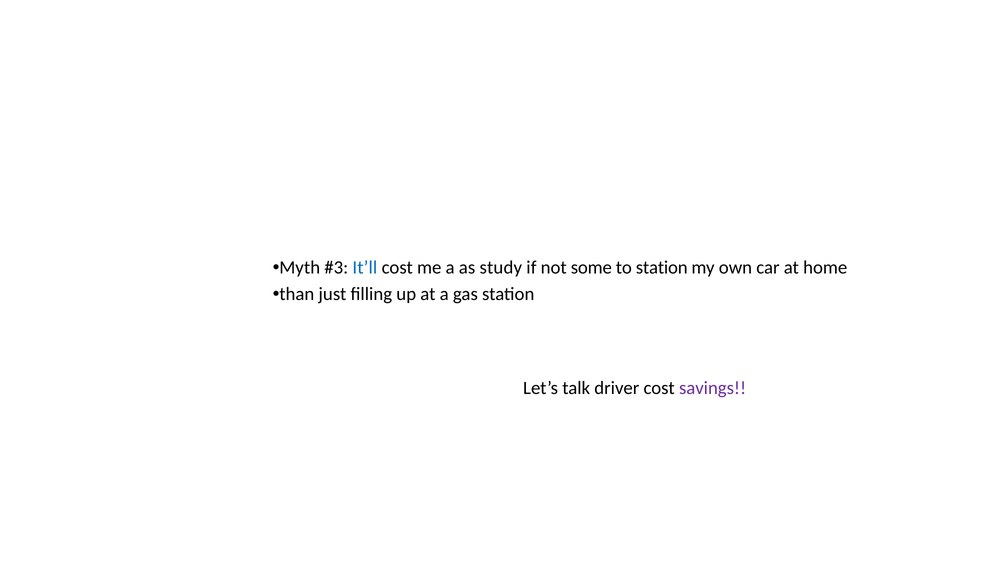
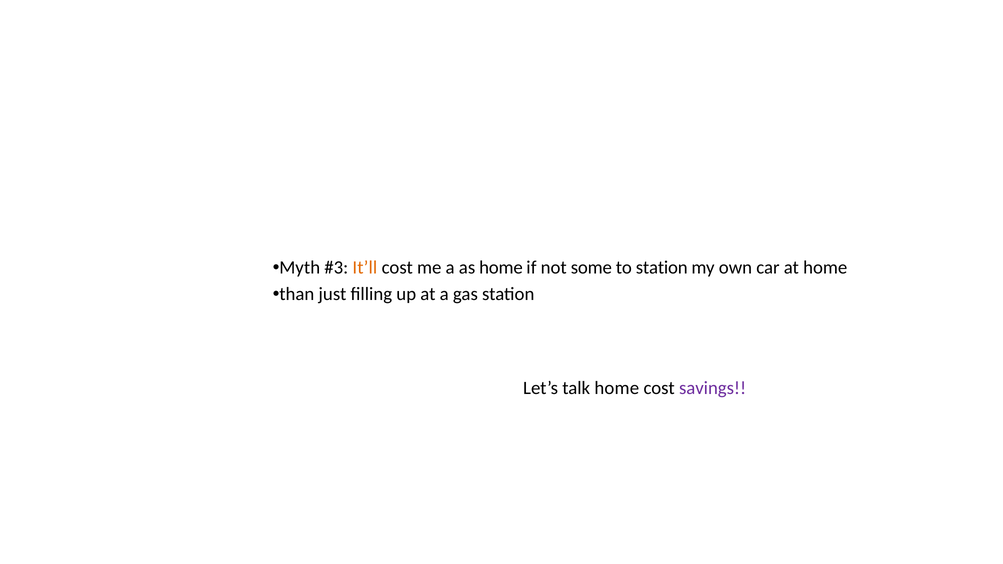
It’ll colour: blue -> orange (365, 268)
as study: study -> home (501, 268)
talk driver: driver -> home (617, 388)
